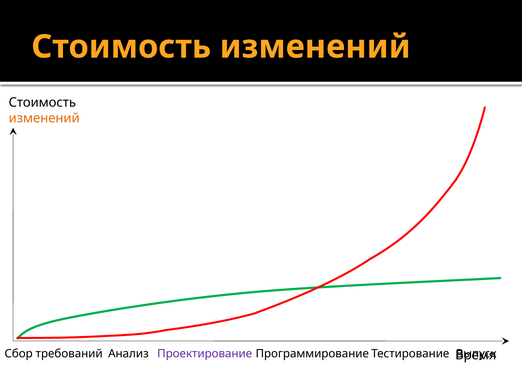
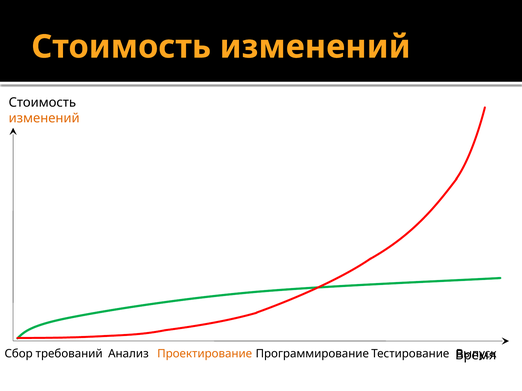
Проектирование colour: purple -> orange (205, 354)
